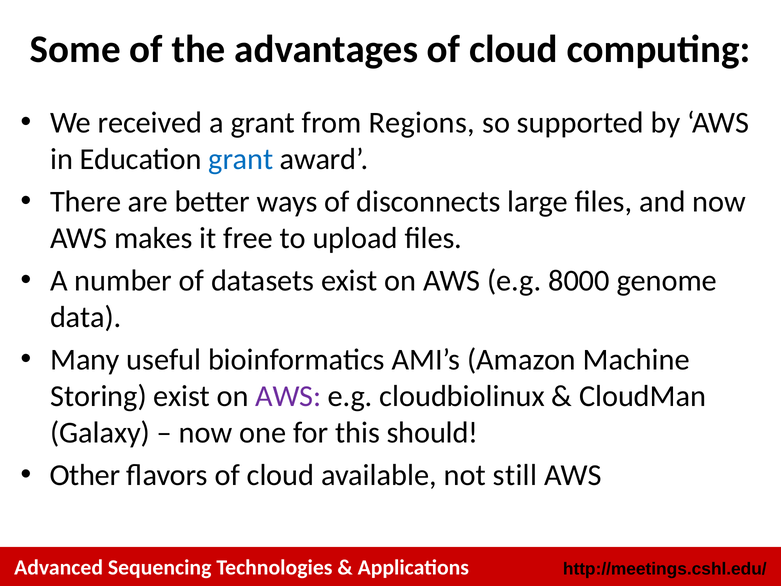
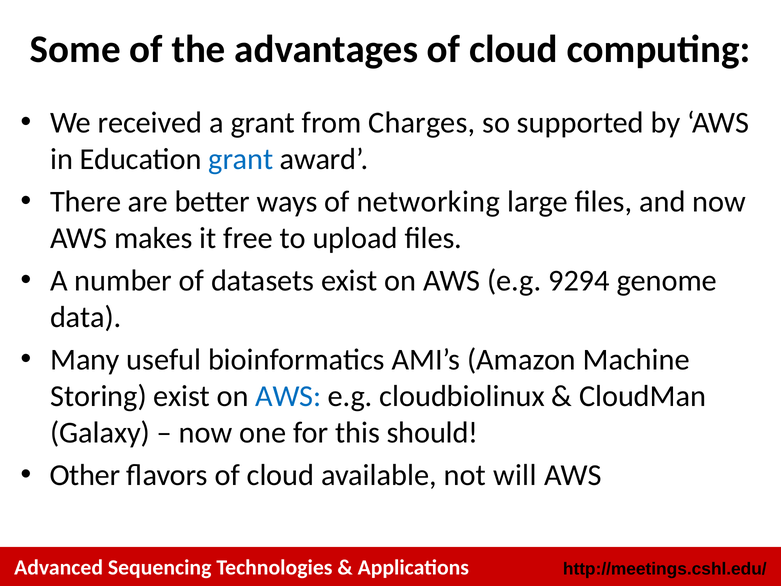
Regions: Regions -> Charges (422, 123)
disconnects: disconnects -> networking (428, 202)
8000: 8000 -> 9294 (579, 281)
AWS colour: purple -> blue (288, 396)
still: still -> will (515, 475)
